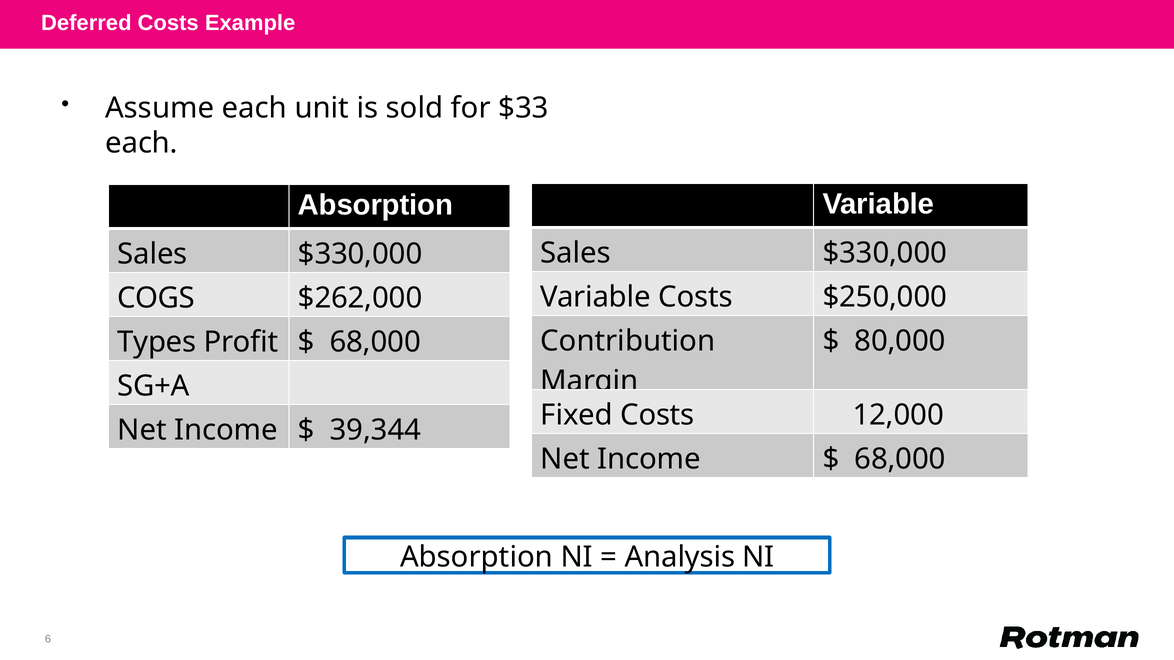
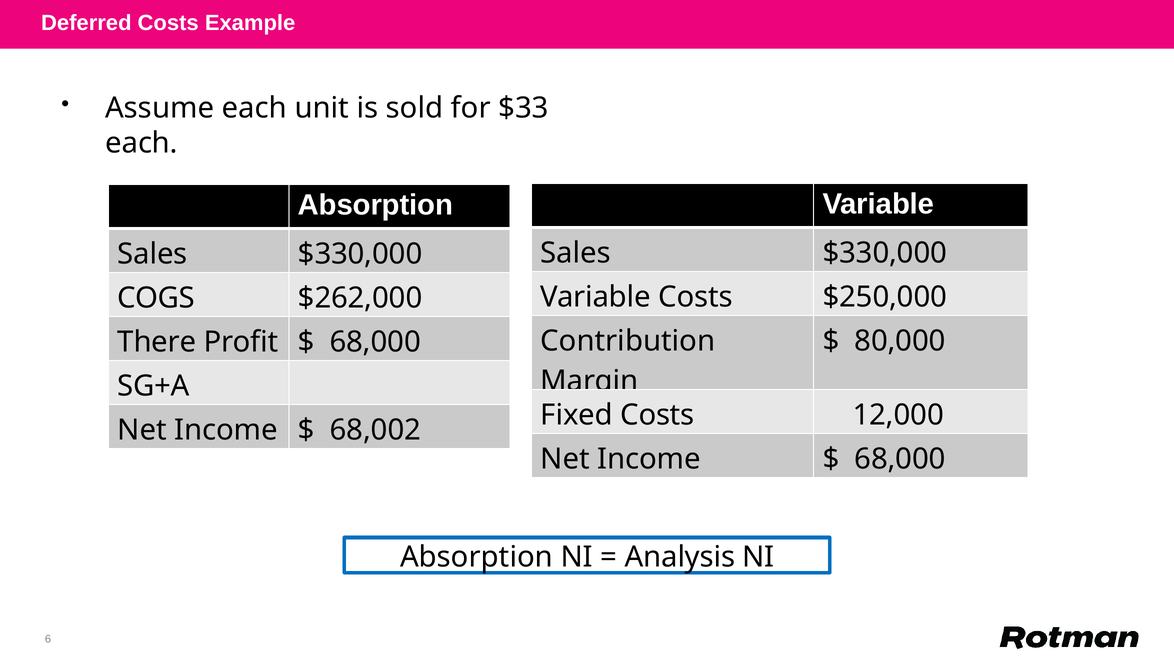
Types: Types -> There (157, 342)
39,344: 39,344 -> 68,002 (375, 430)
